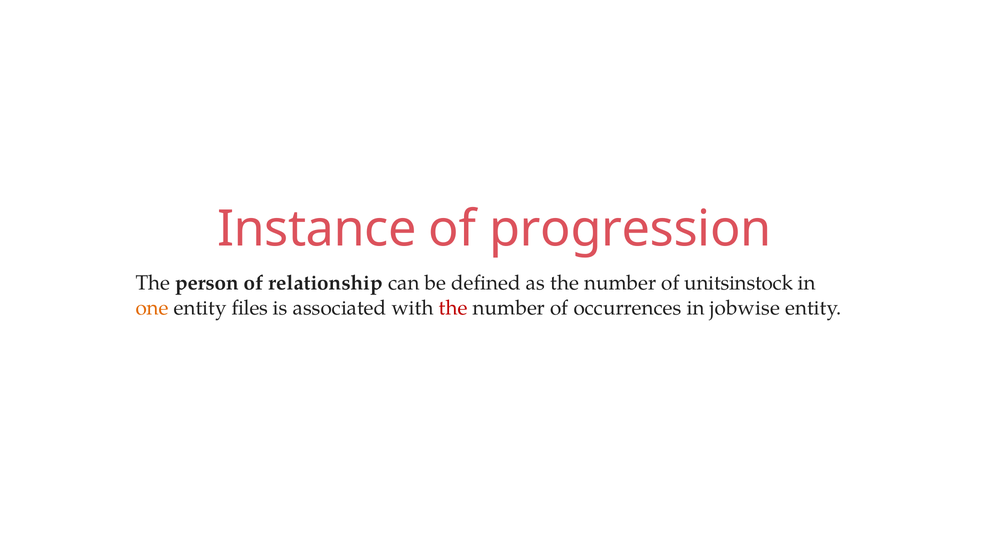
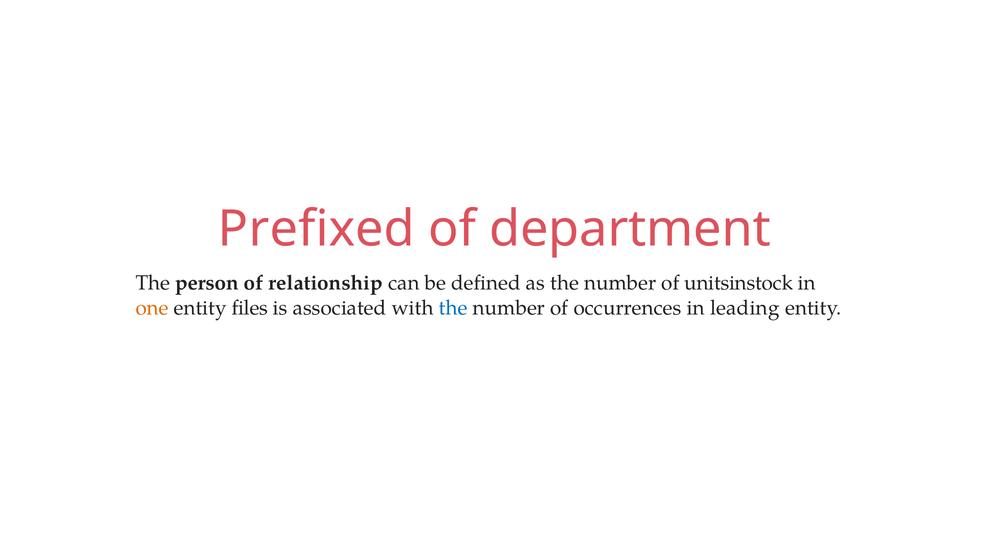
Instance: Instance -> Prefixed (316, 229)
progression: progression -> department (630, 229)
the colour: red -> blue (453, 308)
jobwise: jobwise -> leading (745, 308)
